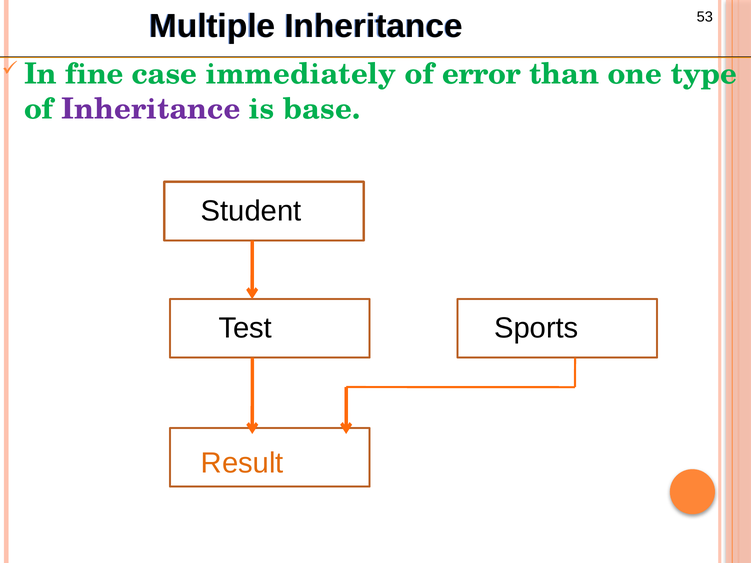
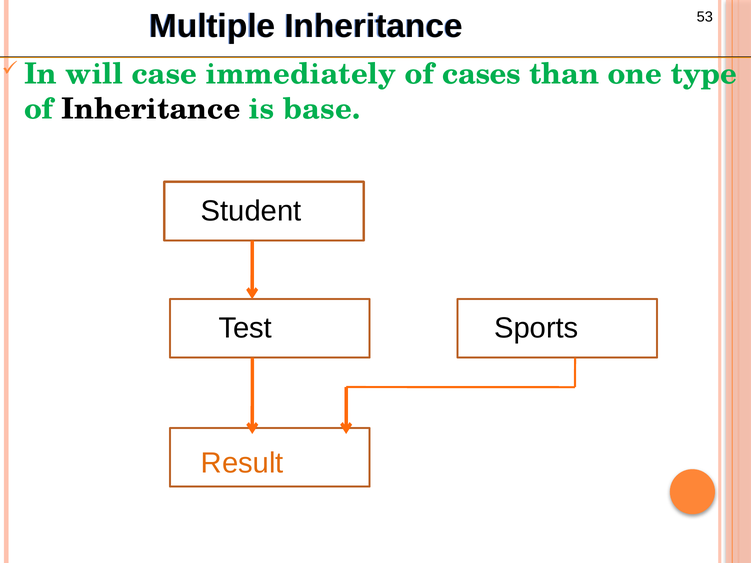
fine: fine -> will (94, 74)
error: error -> cases (482, 74)
Inheritance colour: purple -> black (151, 109)
